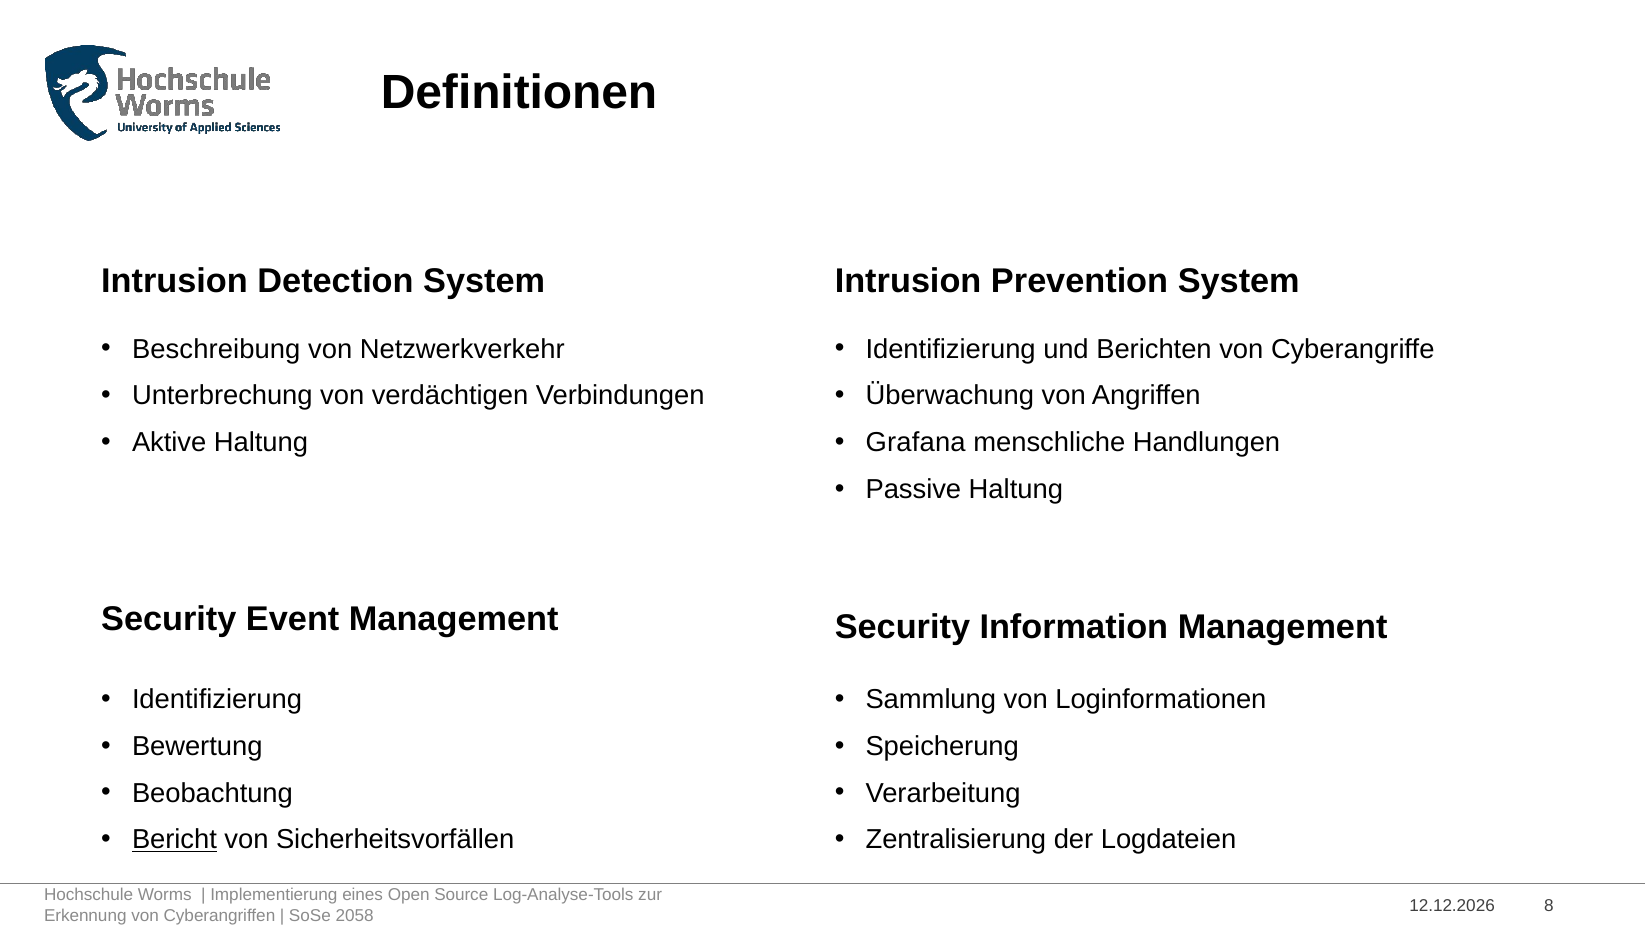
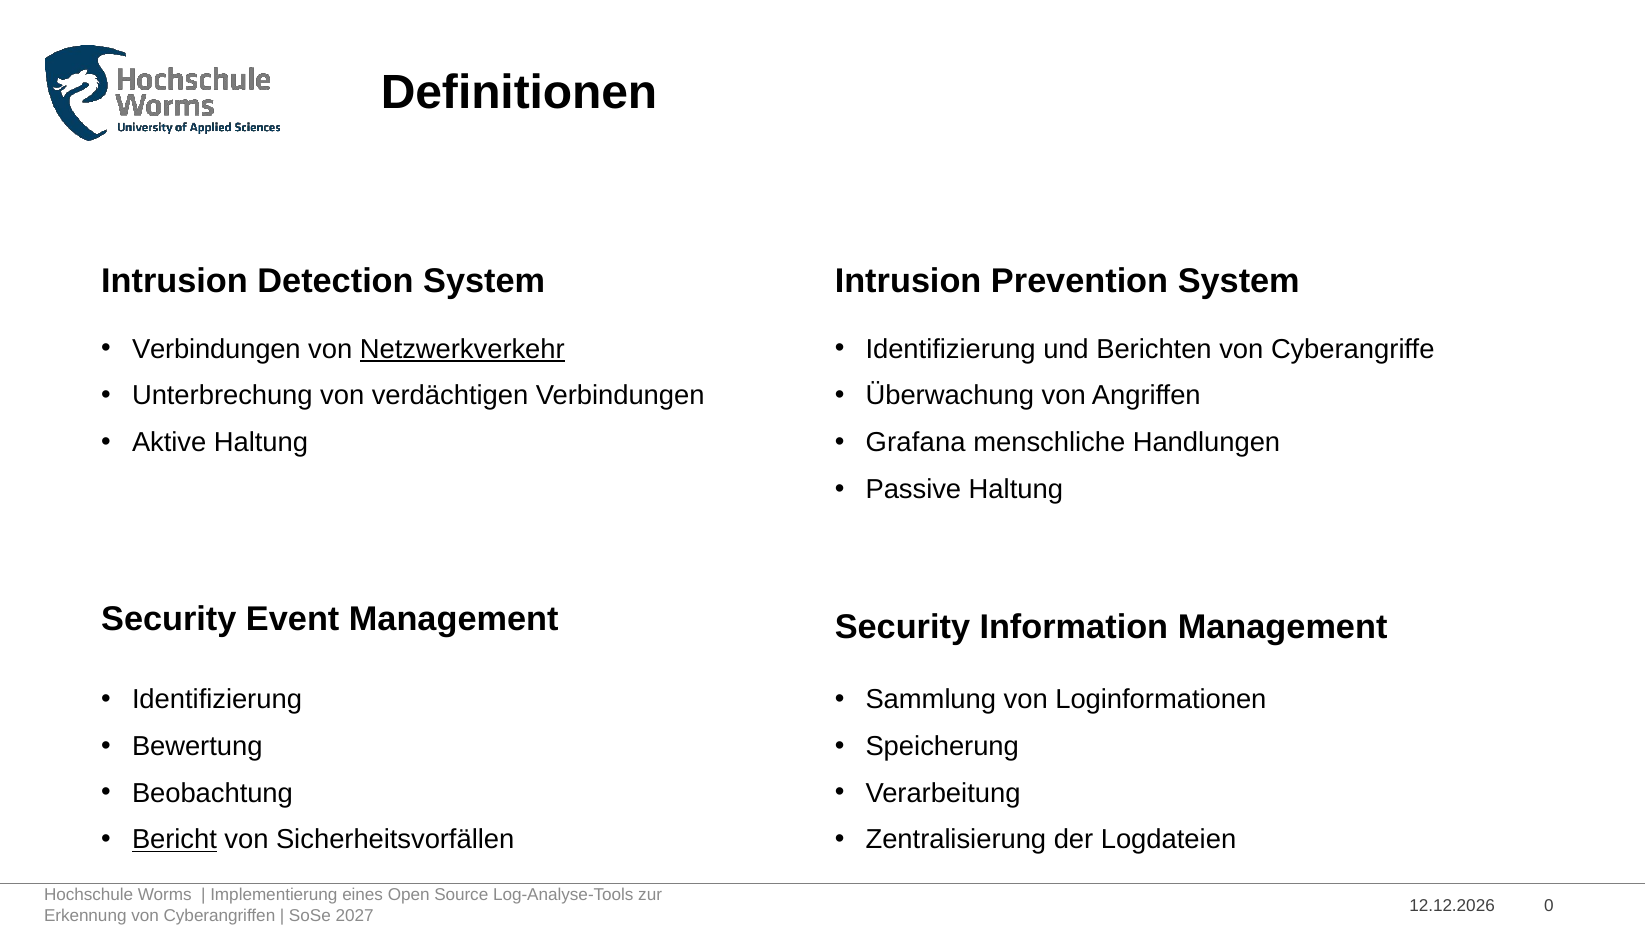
Beschreibung: Beschreibung -> Verbindungen (216, 349)
Netzwerkverkehr underline: none -> present (462, 349)
8: 8 -> 0 (1549, 906)
2058: 2058 -> 2027 (355, 916)
